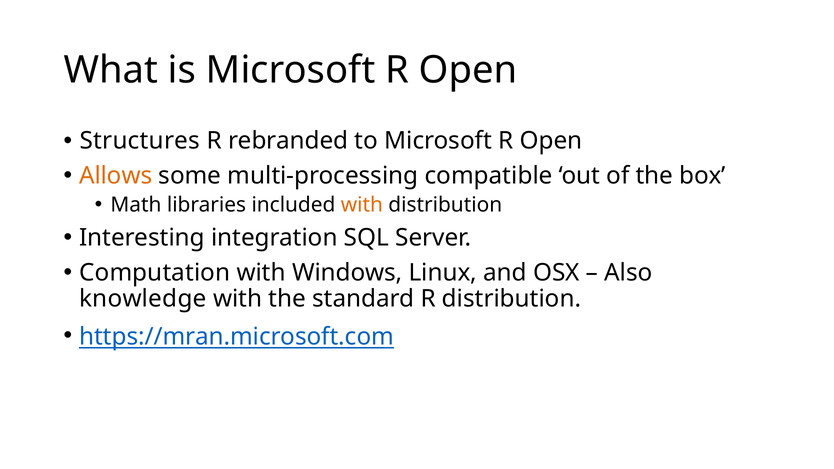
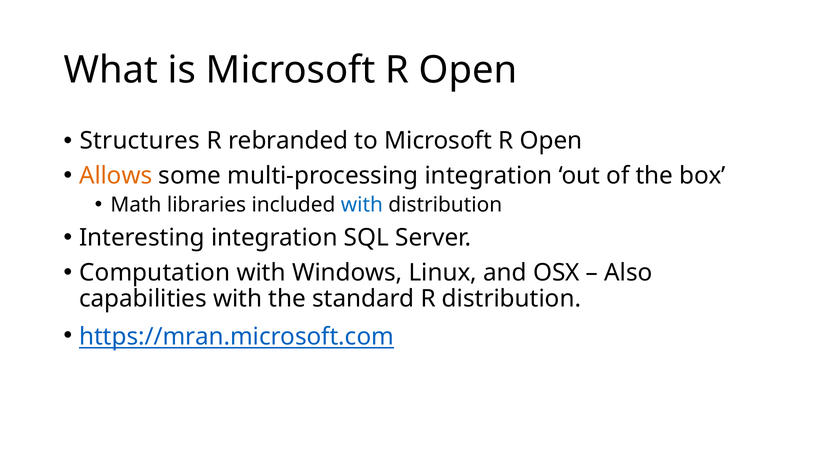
multi-processing compatible: compatible -> integration (489, 176)
with colour: orange -> blue (362, 205)
knowledge: knowledge -> capabilities (143, 299)
